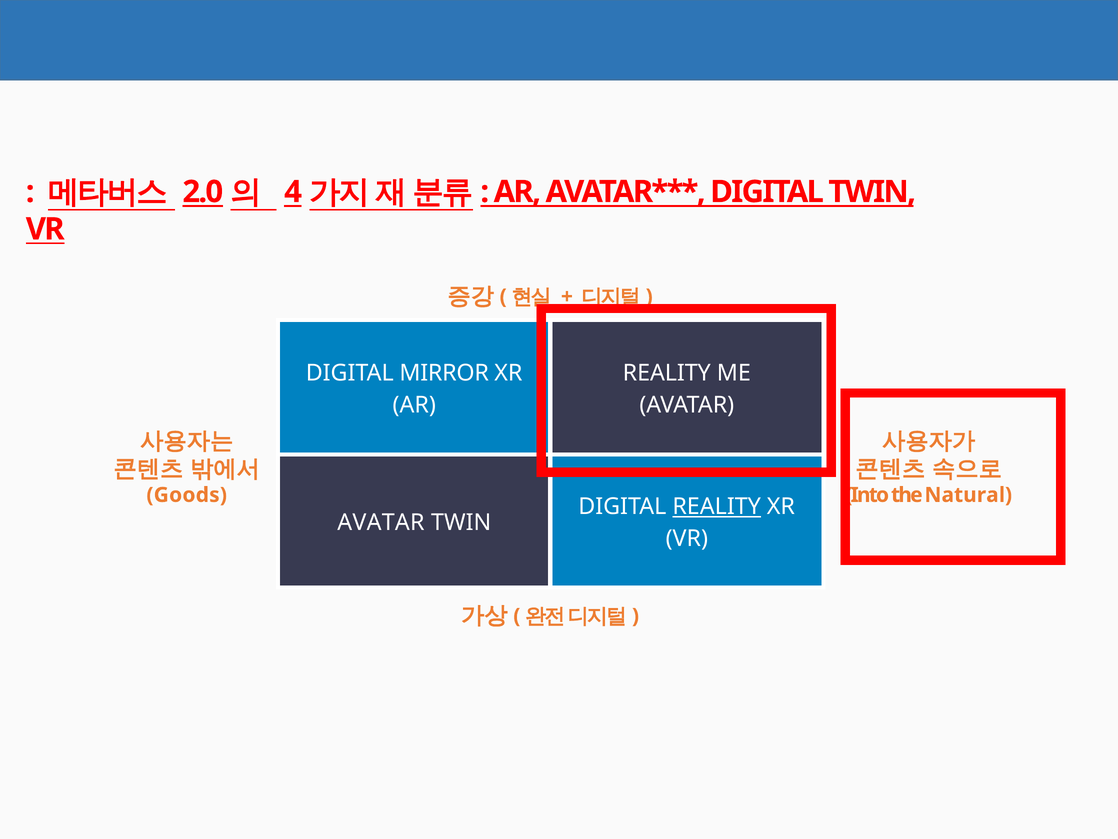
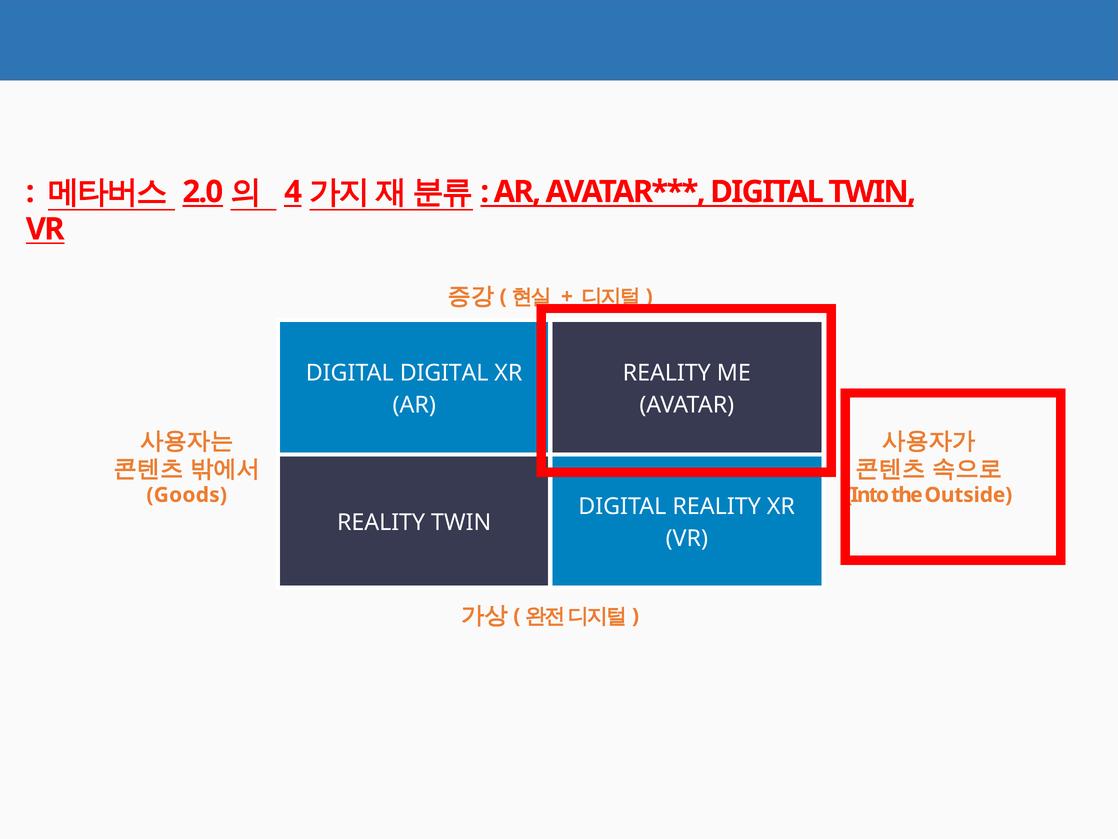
DIGITAL MIRROR: MIRROR -> DIGITAL (444, 373)
Natural: Natural -> Outside (968, 495)
REALITY underline: present -> none (717, 506)
AVATAR: AVATAR -> REALITY (381, 522)
